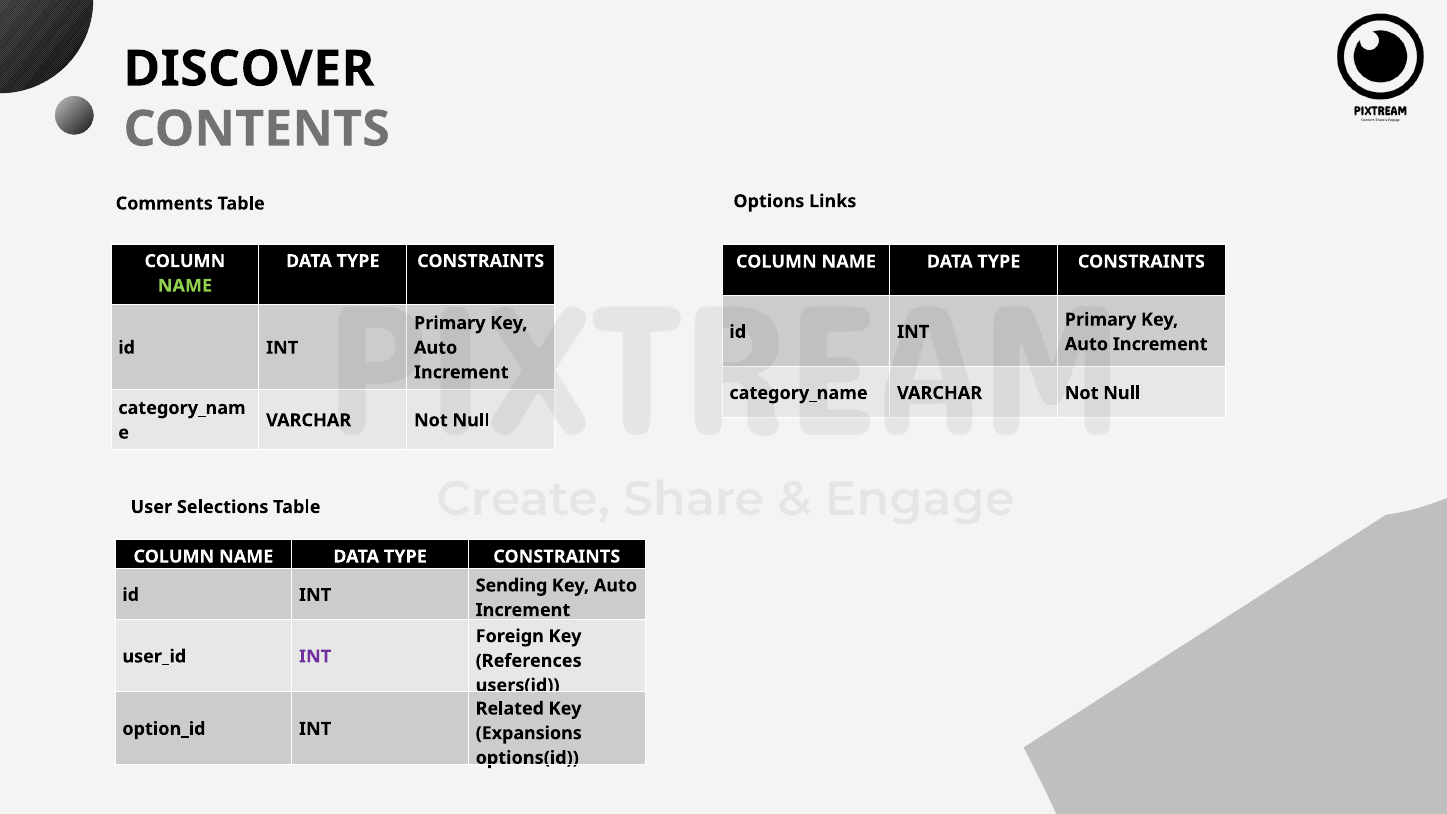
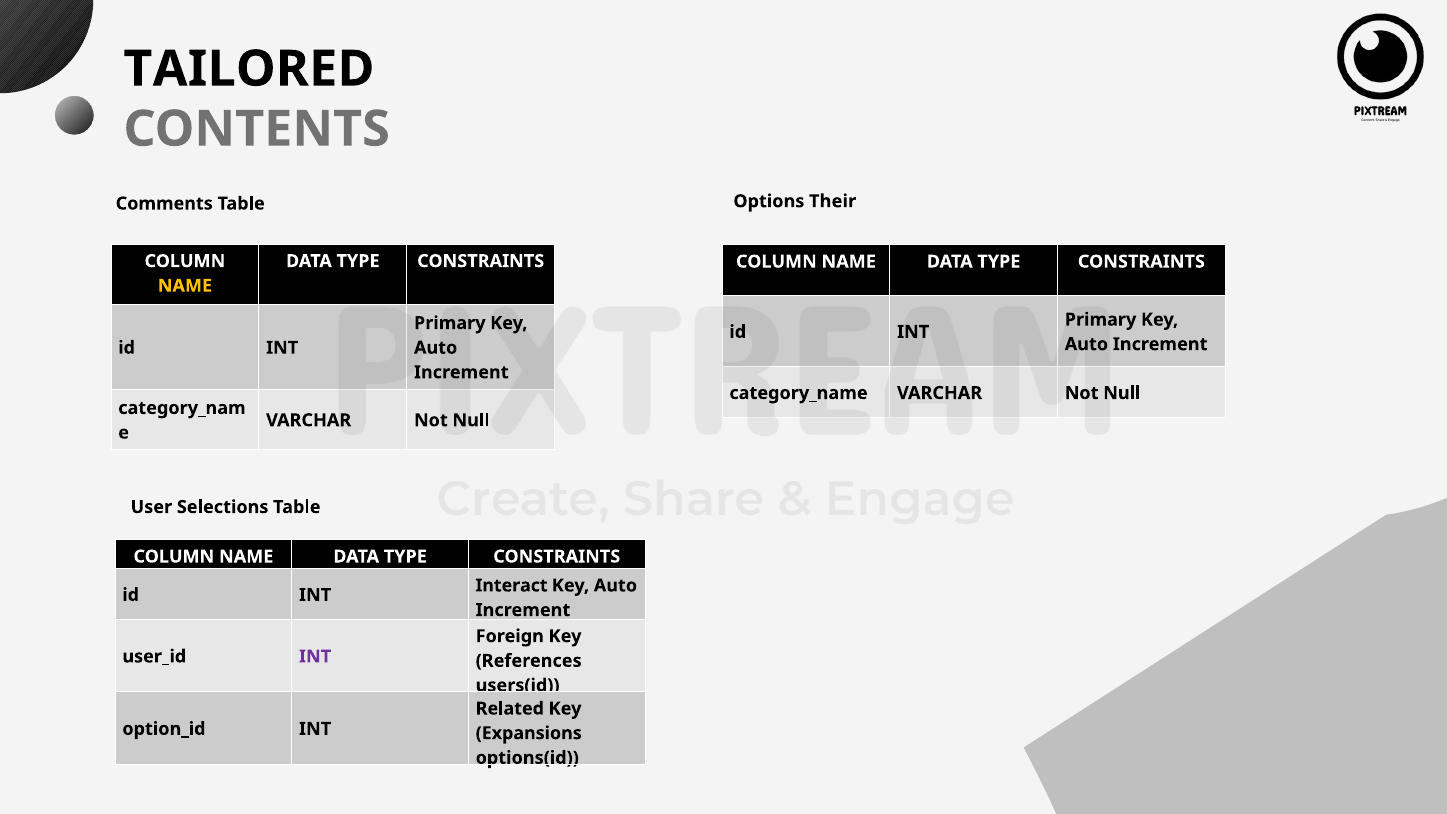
DISCOVER: DISCOVER -> TAILORED (249, 69)
Links: Links -> Their (833, 201)
NAME colour: light green -> yellow (185, 286)
Sending: Sending -> Interact (512, 585)
